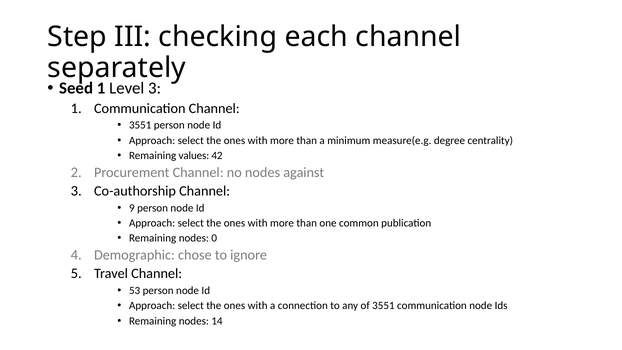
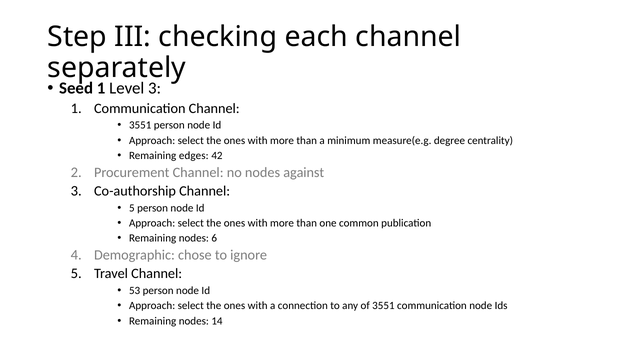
values: values -> edges (194, 156)
9: 9 -> 5 (132, 208)
0: 0 -> 6 (214, 238)
